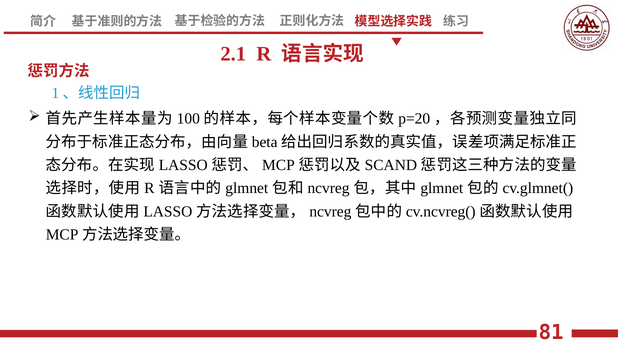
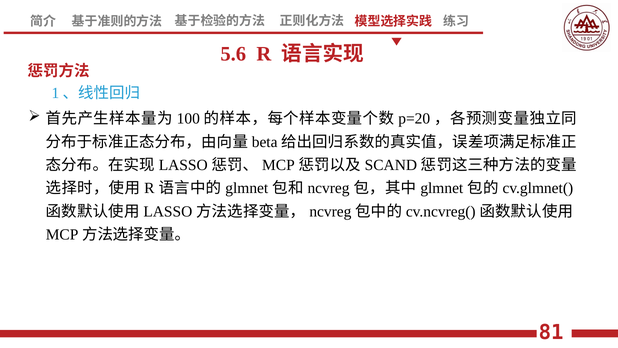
2.1: 2.1 -> 5.6 (233, 54)
